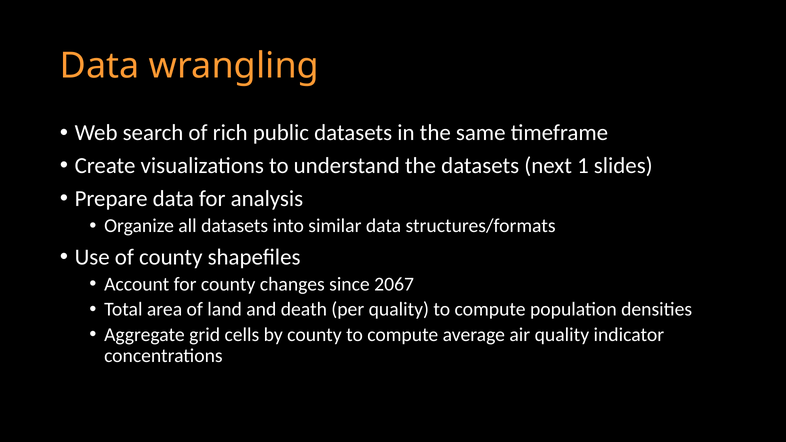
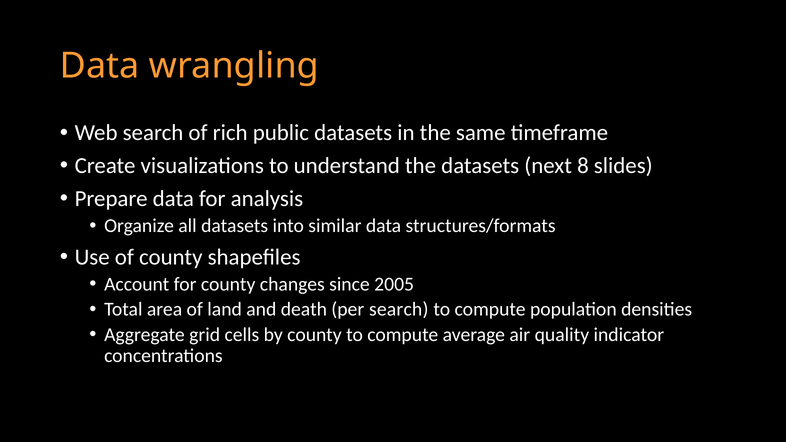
1: 1 -> 8 (583, 166)
2067: 2067 -> 2005 (394, 284)
per quality: quality -> search (399, 309)
